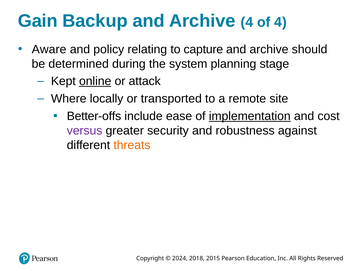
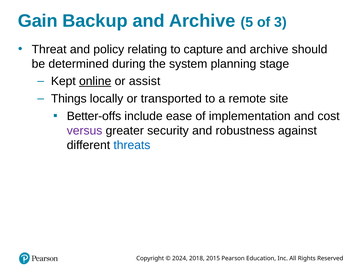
Archive 4: 4 -> 5 (247, 22)
of 4: 4 -> 3 (280, 22)
Aware: Aware -> Threat (49, 49)
attack: attack -> assist (145, 81)
Where: Where -> Things (69, 99)
implementation underline: present -> none (250, 116)
threats colour: orange -> blue (132, 145)
